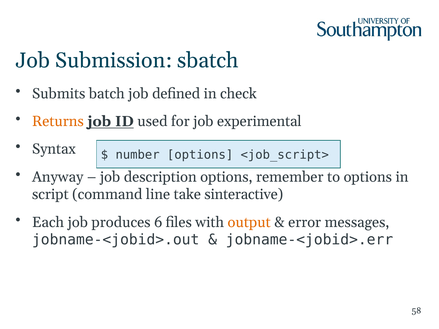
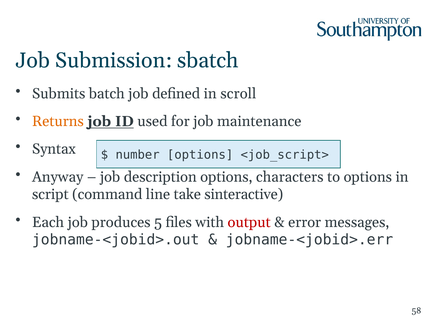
check: check -> scroll (238, 94)
experimental: experimental -> maintenance (259, 121)
remember: remember -> characters (290, 177)
6: 6 -> 5 (158, 222)
output colour: orange -> red (249, 222)
